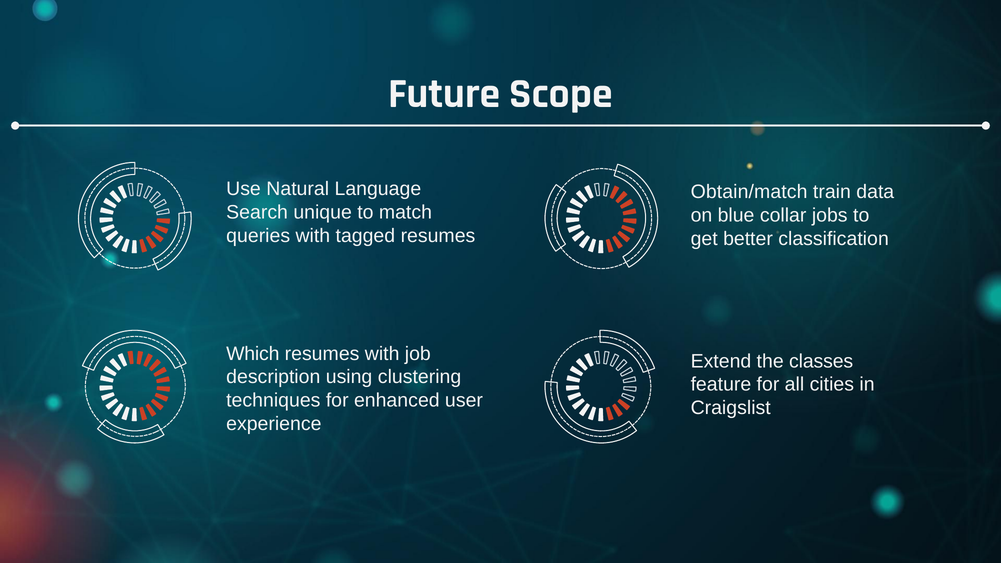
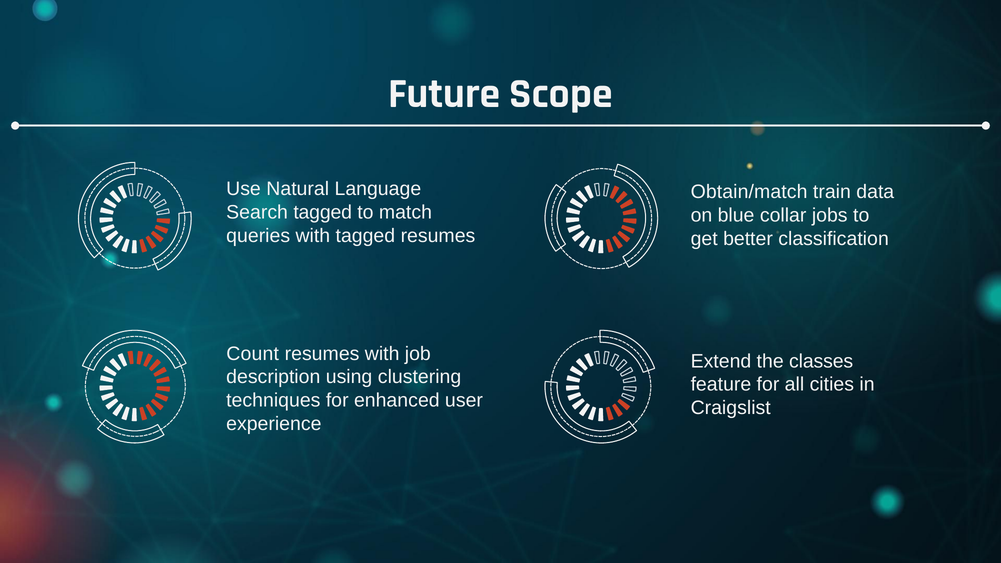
Search unique: unique -> tagged (323, 212)
Which: Which -> Count (253, 354)
